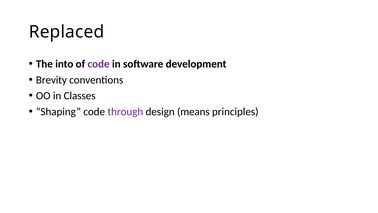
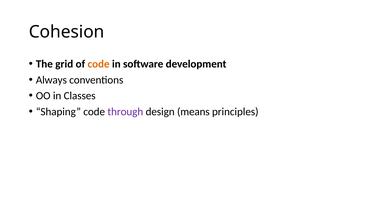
Replaced: Replaced -> Cohesion (67, 32)
into: into -> grid (64, 64)
code colour: purple -> orange (99, 64)
Brevity: Brevity -> Always (51, 80)
